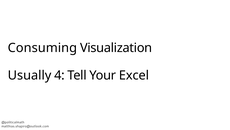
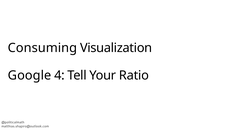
Usually: Usually -> Google (30, 75)
Excel: Excel -> Ratio (134, 75)
